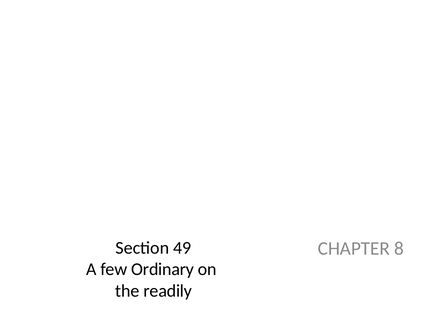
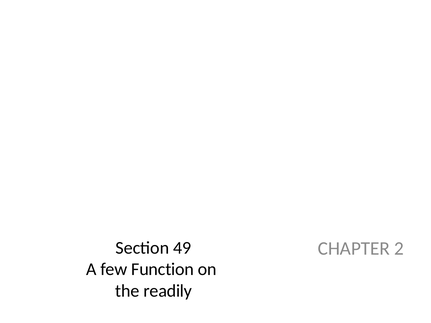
8: 8 -> 2 (399, 249)
Ordinary: Ordinary -> Function (163, 269)
